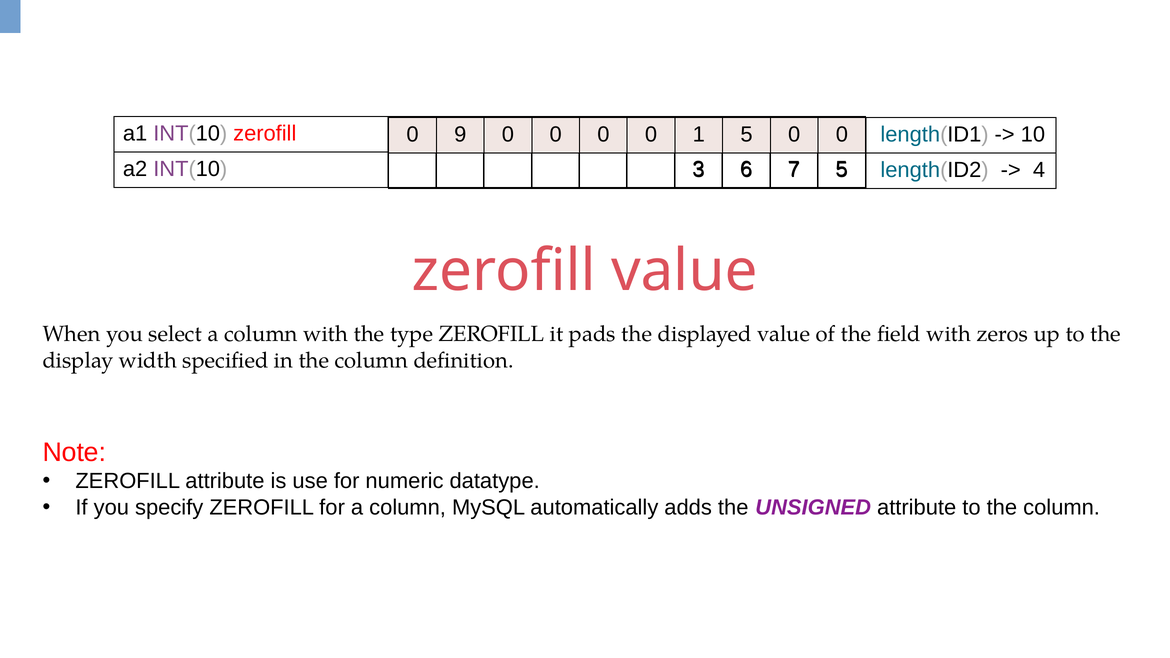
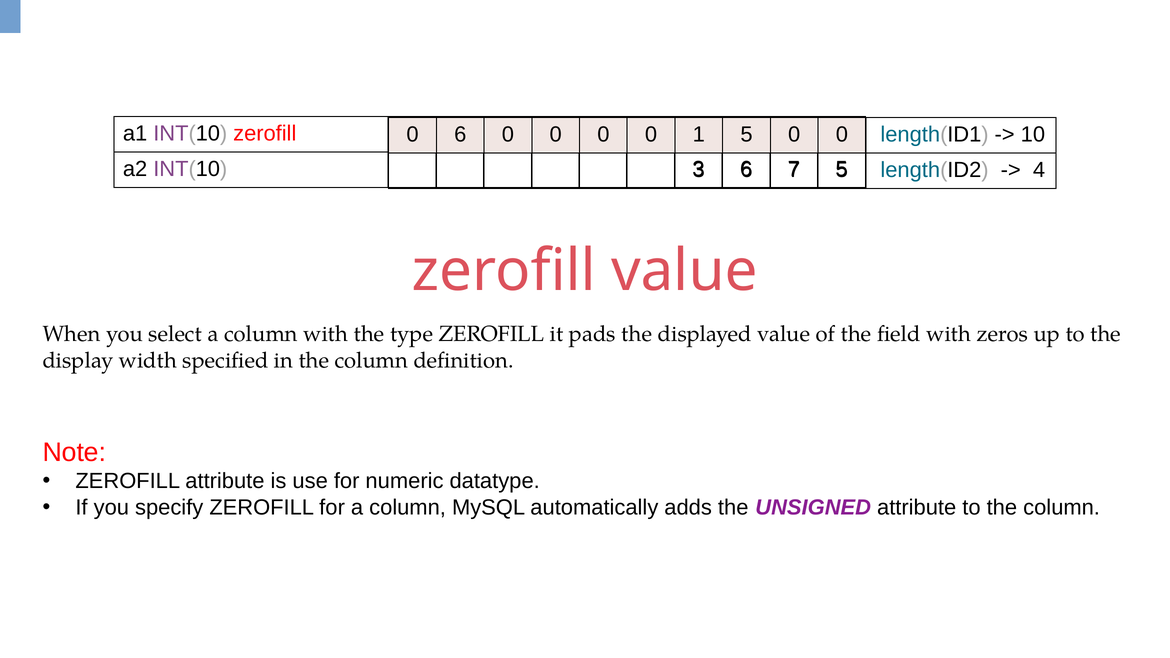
0 9: 9 -> 6 (460, 135)
